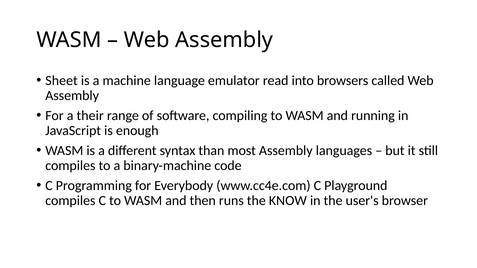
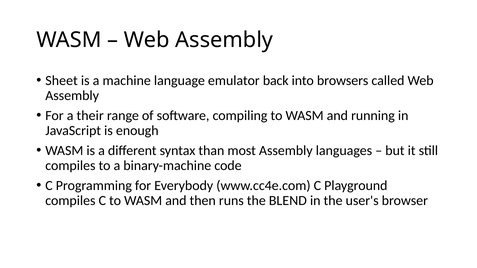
read: read -> back (276, 81)
KNOW: KNOW -> BLEND (288, 201)
